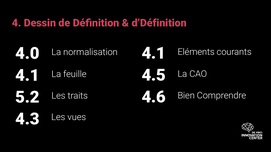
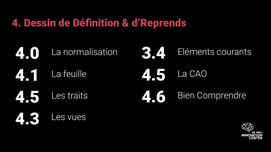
d’Définition: d’Définition -> d’Reprends (159, 23)
4.1: 4.1 -> 3.4 (154, 53)
5.2: 5.2 -> 4.5 (27, 97)
